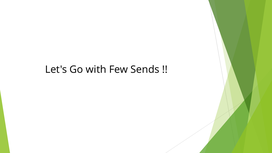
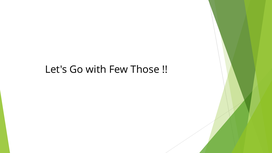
Sends: Sends -> Those (145, 70)
